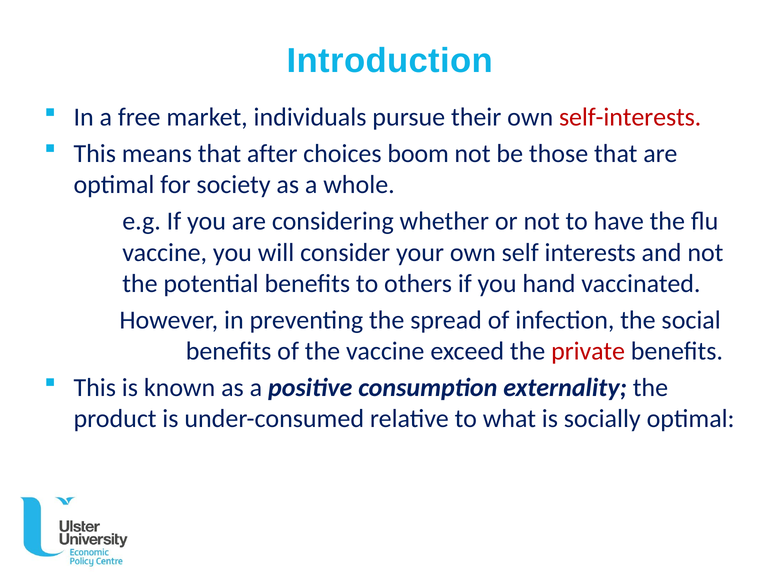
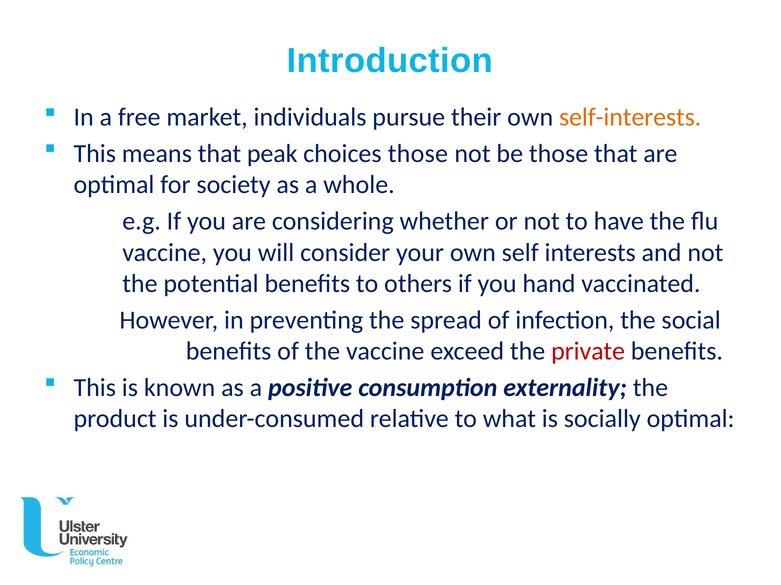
self-interests colour: red -> orange (630, 117)
after: after -> peak (272, 154)
choices boom: boom -> those (418, 154)
